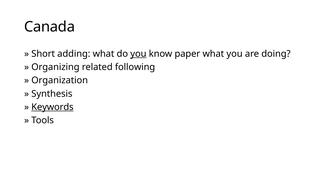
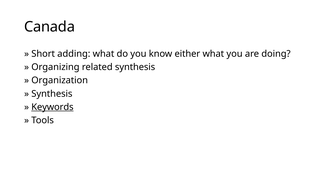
you underline: present -> none (138, 54)
paper: paper -> either (187, 54)
related following: following -> synthesis (135, 67)
